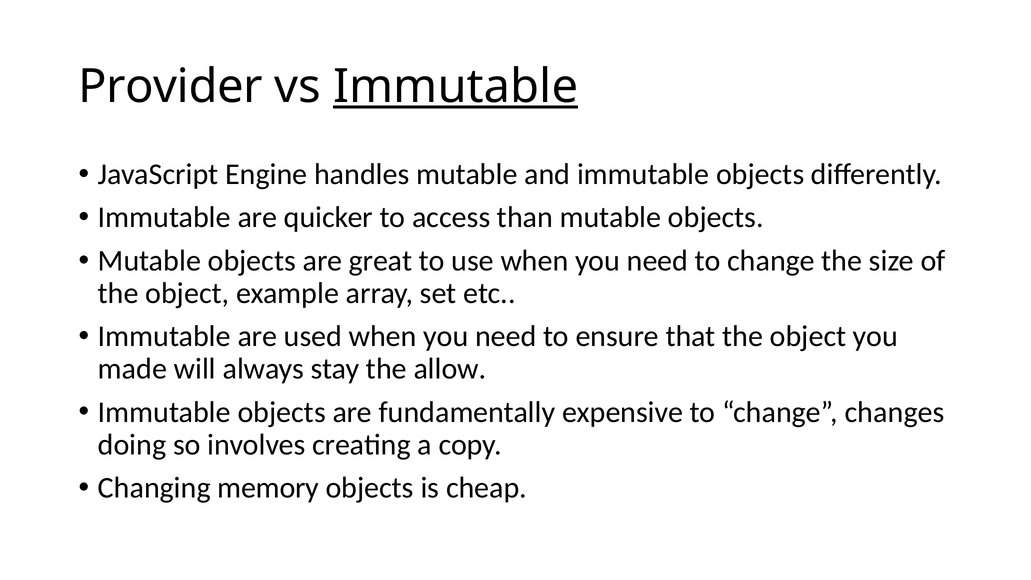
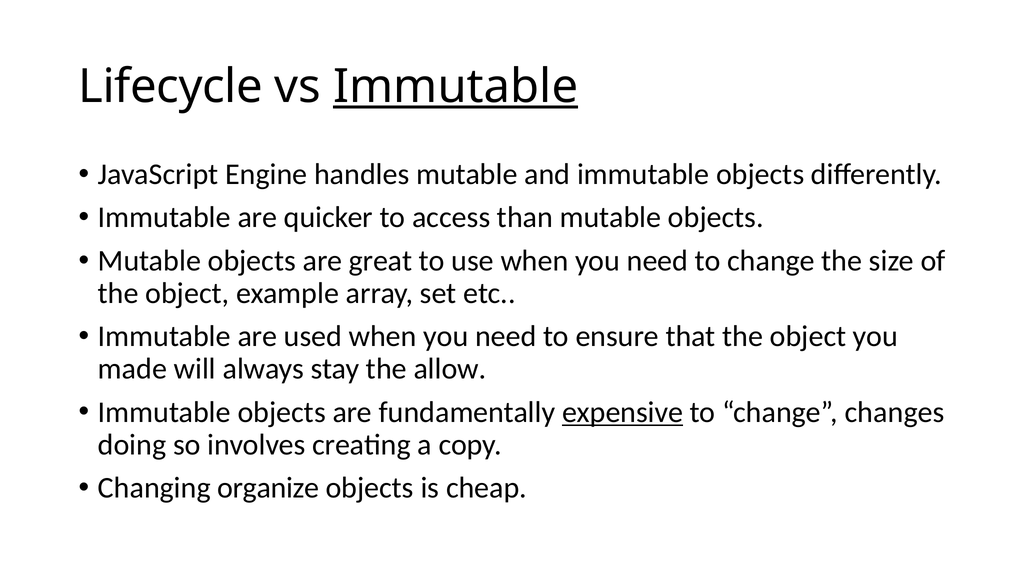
Provider: Provider -> Lifecycle (171, 87)
expensive underline: none -> present (623, 412)
memory: memory -> organize (268, 488)
